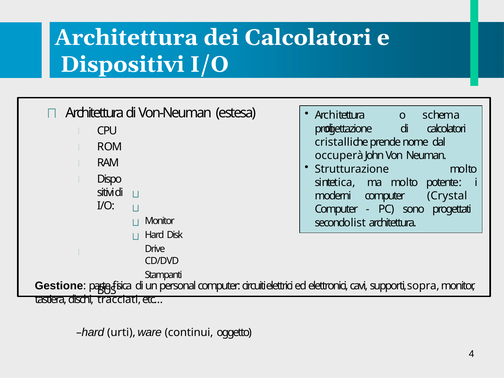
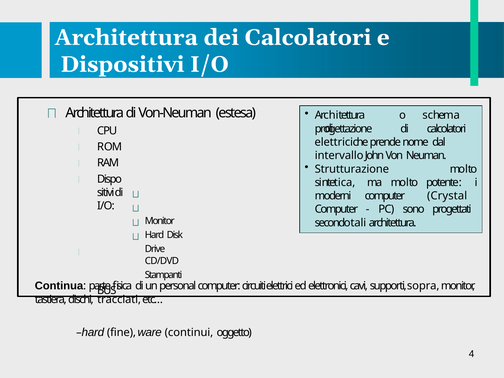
cristalli: cristalli -> elettrici (334, 142)
occuperà: occuperà -> intervallo (339, 156)
list: list -> tali (358, 223)
Gestione: Gestione -> Continua (59, 286)
urti: urti -> fine (121, 332)
